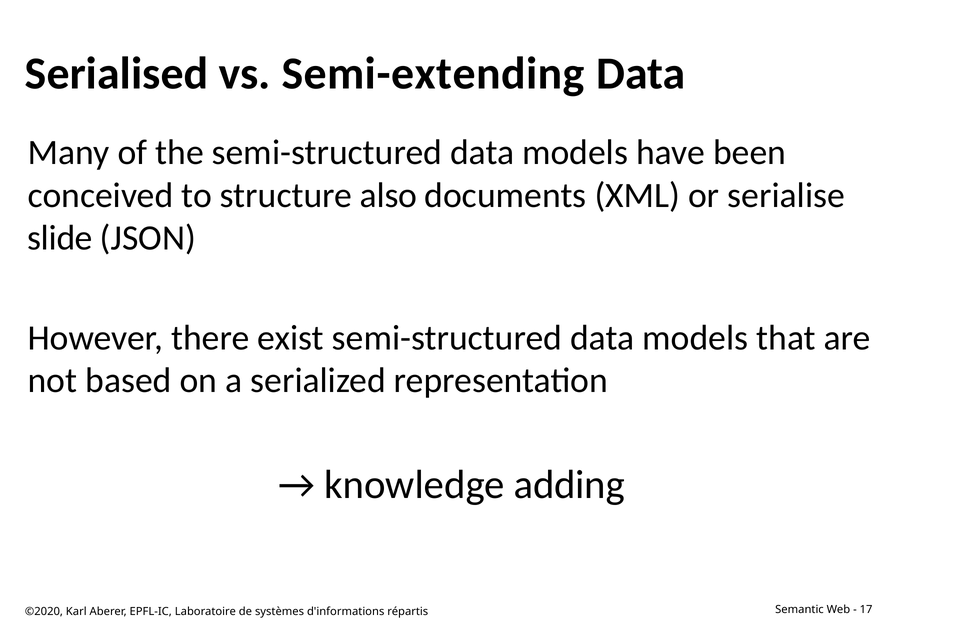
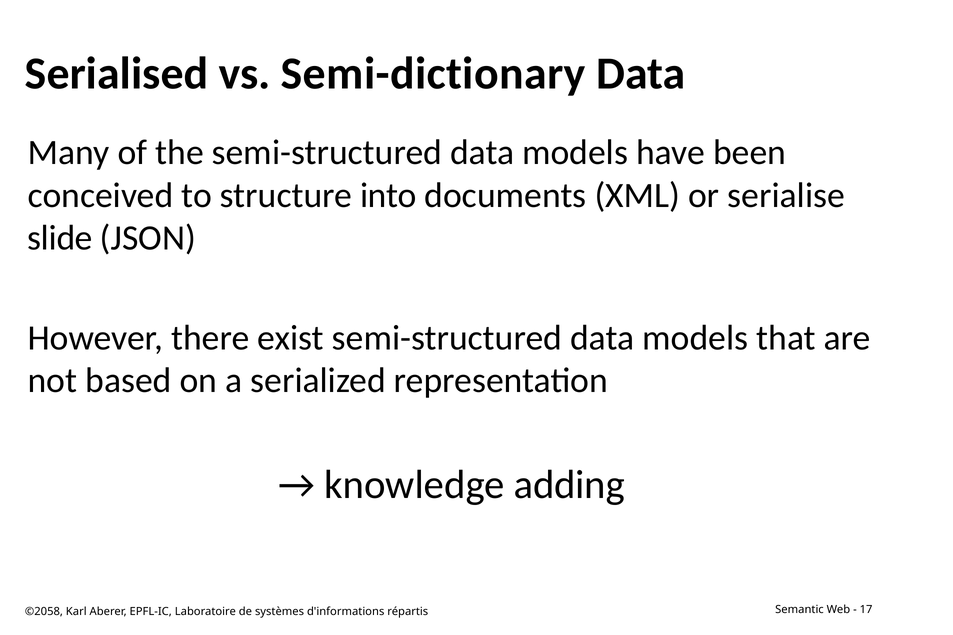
Semi-extending: Semi-extending -> Semi-dictionary (433, 74)
also: also -> into (388, 196)
©2020: ©2020 -> ©2058 (44, 612)
